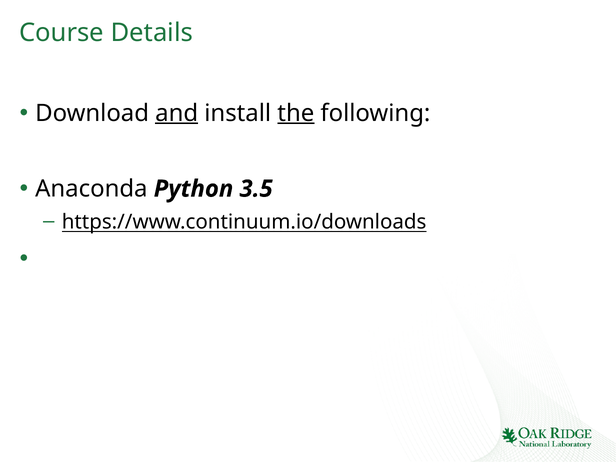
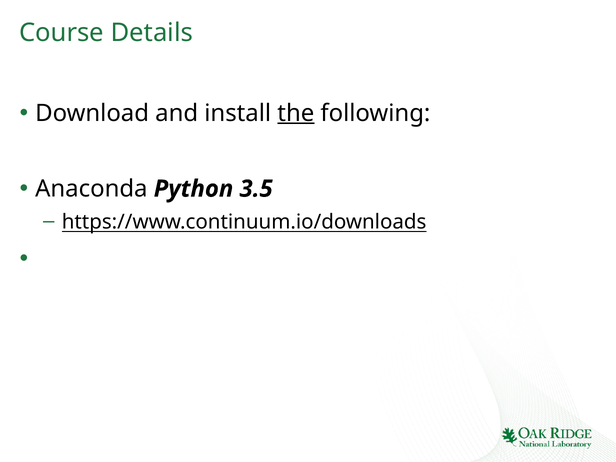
and underline: present -> none (177, 113)
